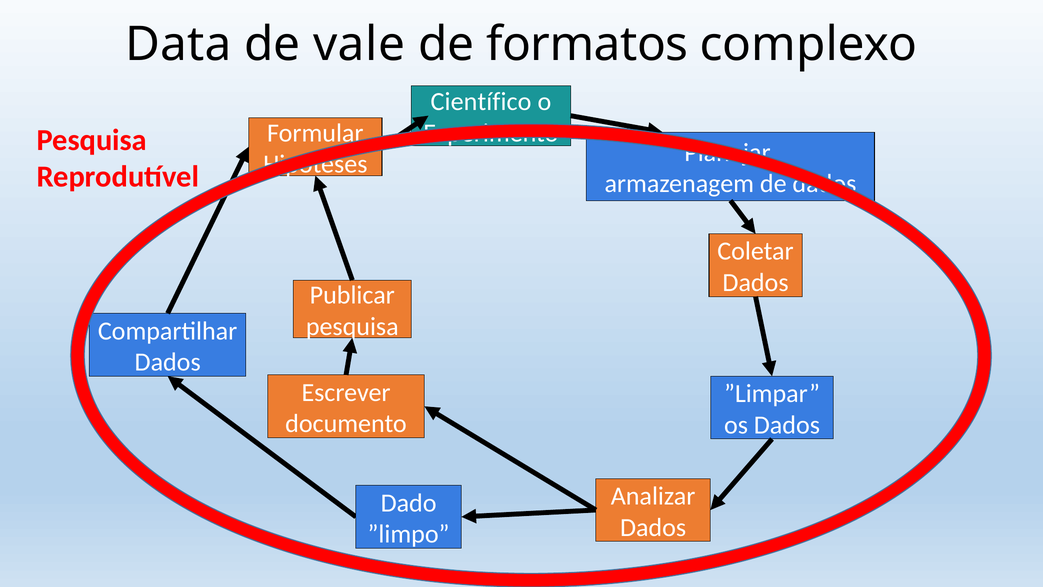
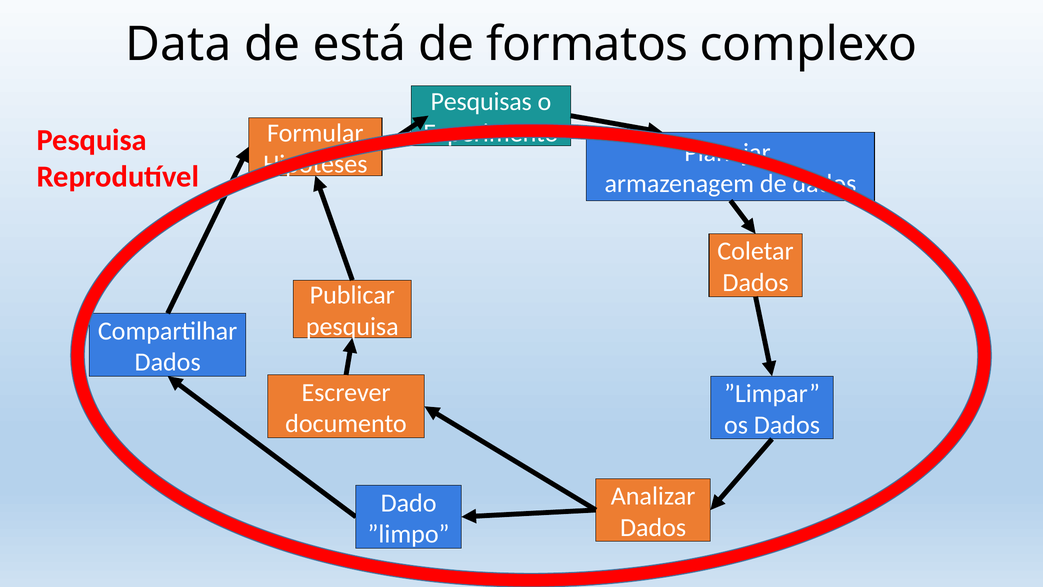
vale: vale -> está (359, 45)
Científico: Científico -> Pesquisas (481, 102)
